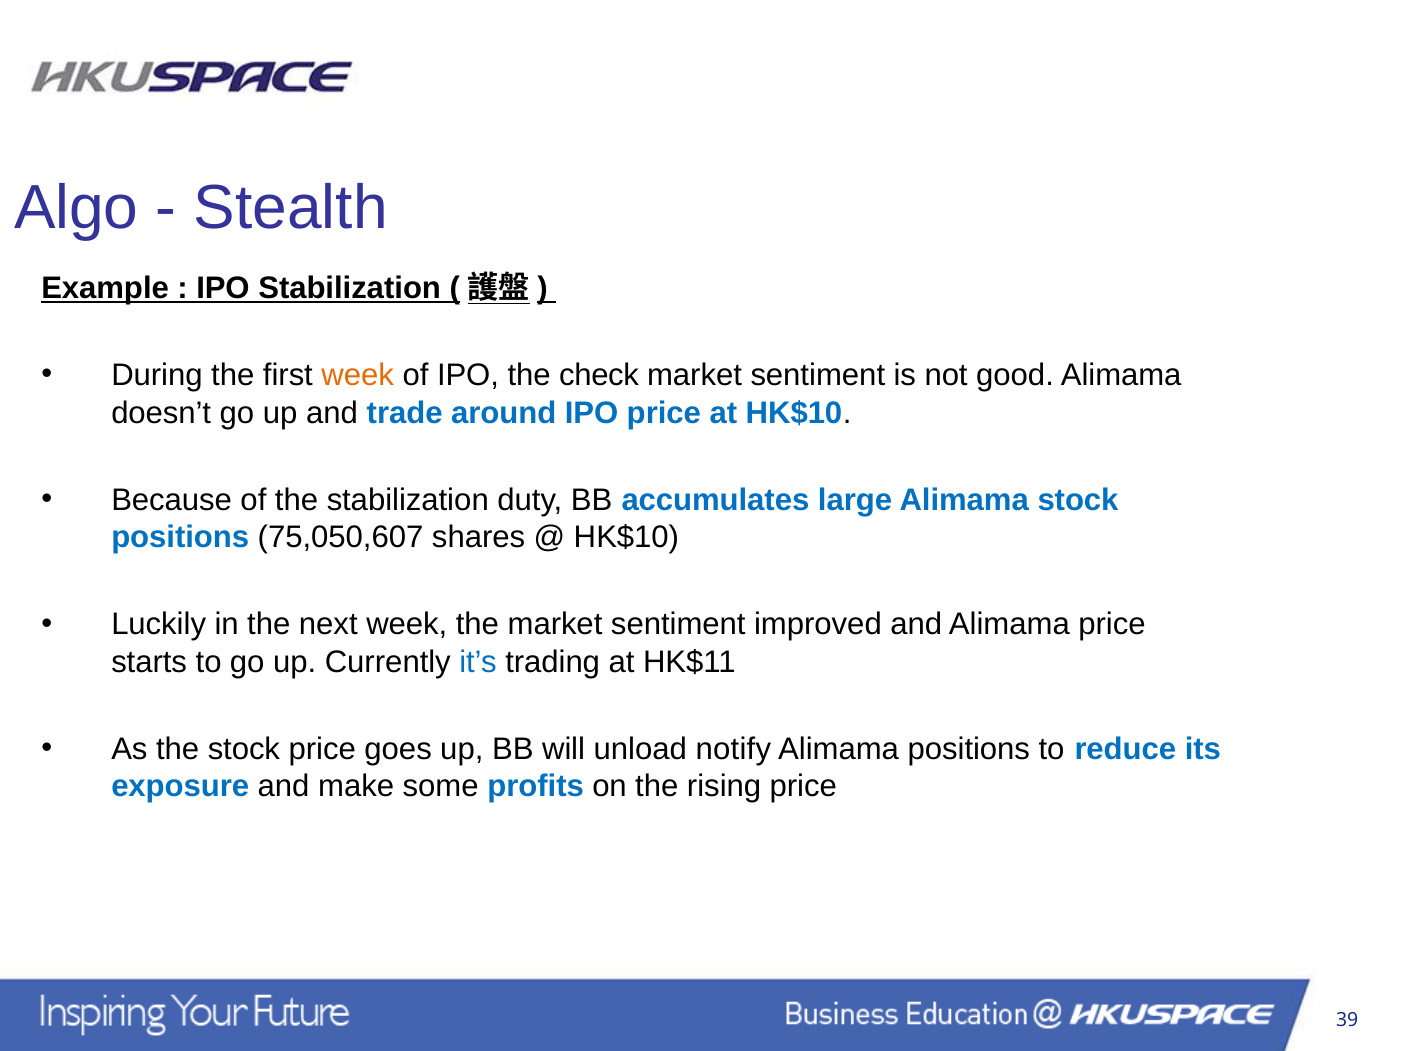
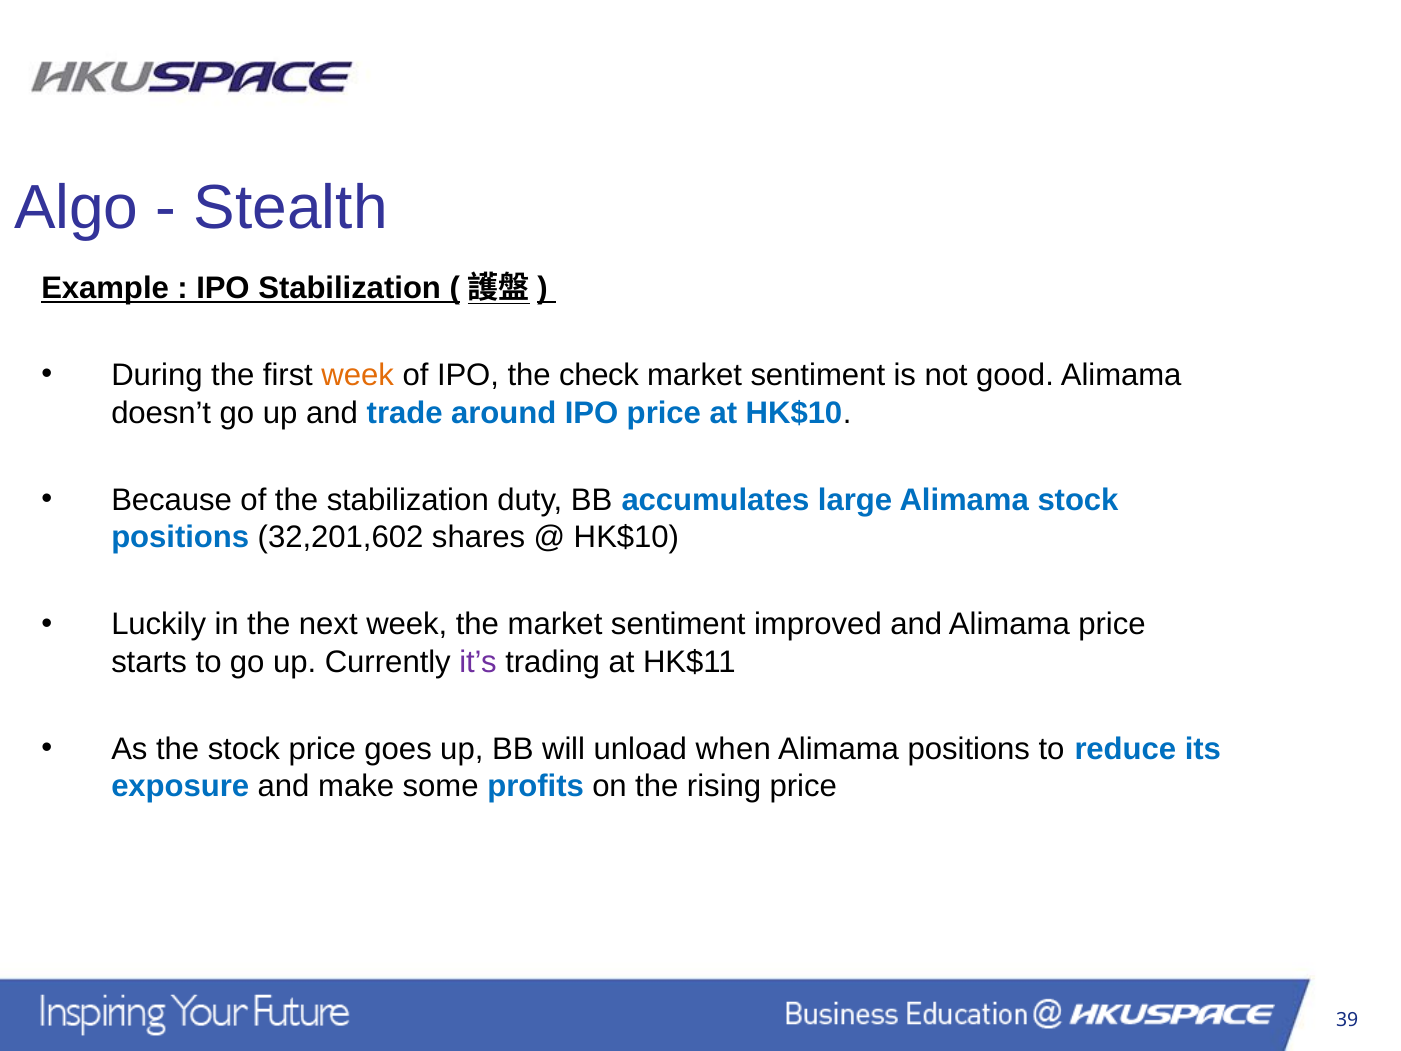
75,050,607: 75,050,607 -> 32,201,602 (341, 537)
it’s colour: blue -> purple (478, 662)
notify: notify -> when (733, 749)
